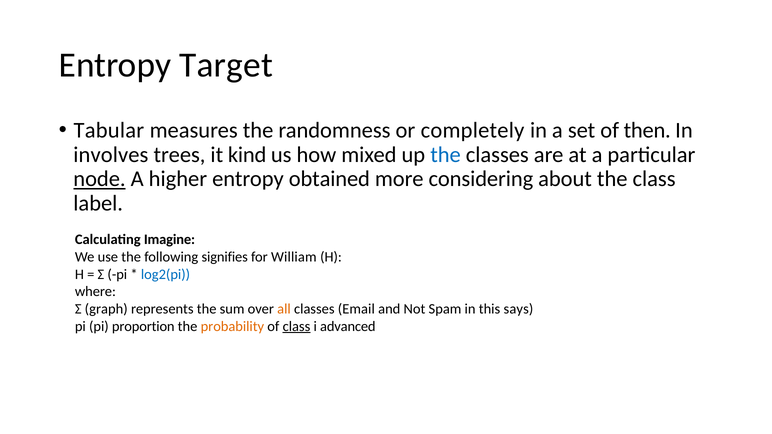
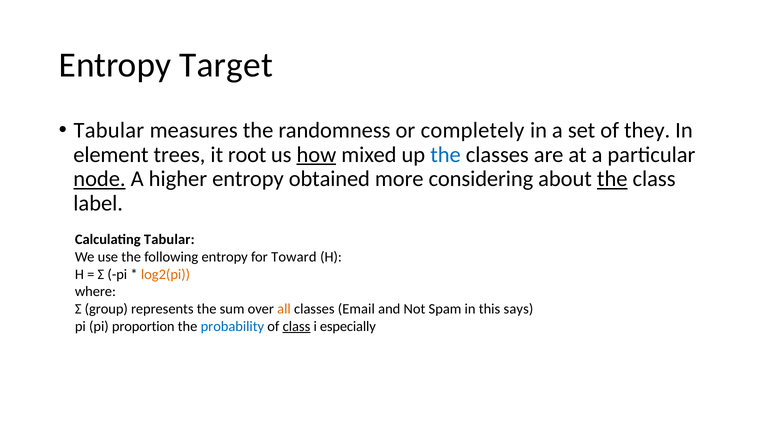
then: then -> they (647, 130)
involves: involves -> element (111, 155)
kind: kind -> root (247, 155)
how underline: none -> present (316, 155)
the underline: none -> present (612, 179)
Calculating Imagine: Imagine -> Tabular (169, 240)
following signifies: signifies -> entropy (225, 257)
William: William -> Toward (294, 257)
log2(pi colour: blue -> orange (165, 274)
graph: graph -> group (106, 309)
probability colour: orange -> blue (232, 327)
advanced: advanced -> especially (348, 327)
